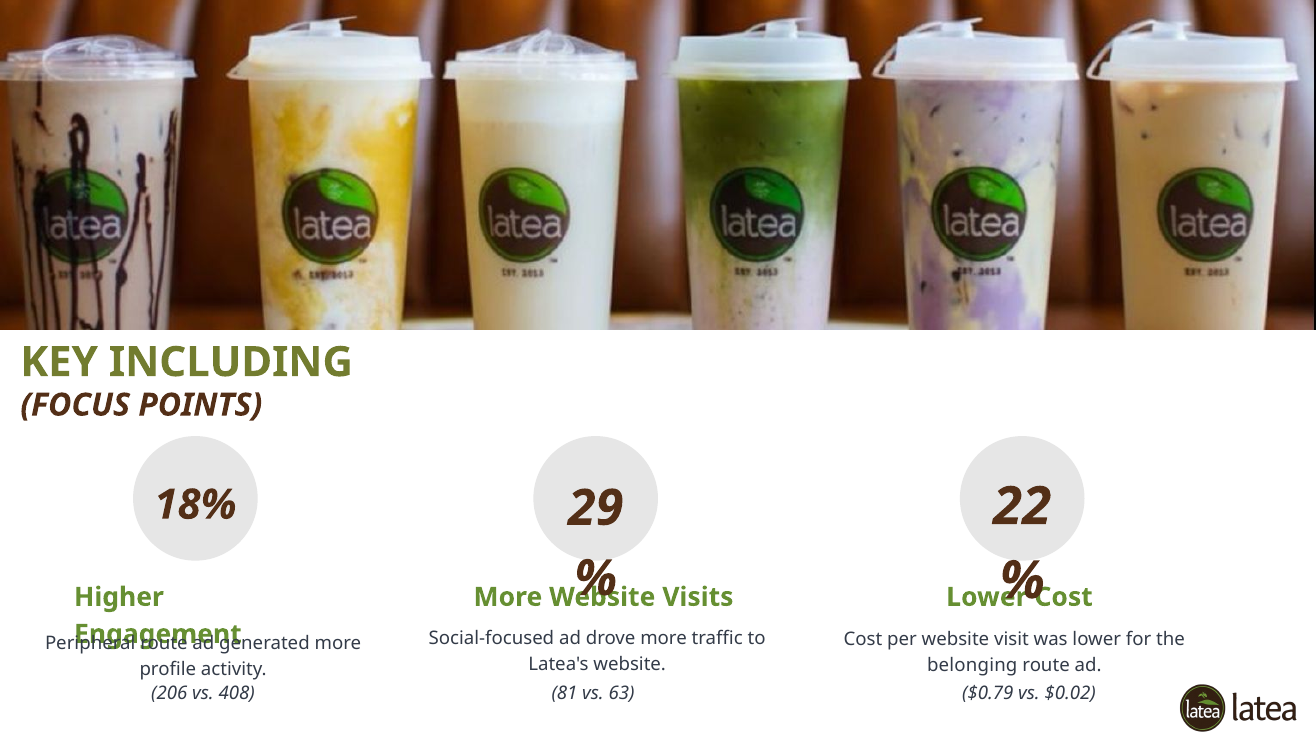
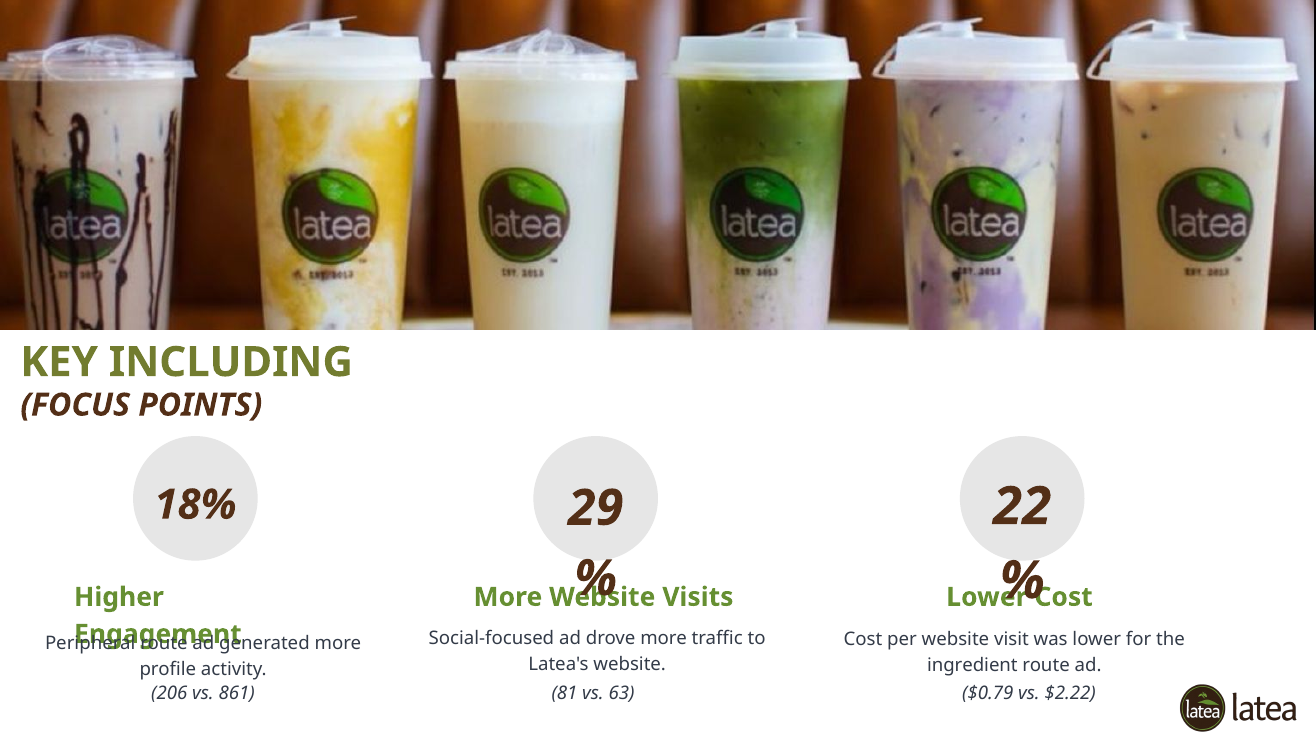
belonging: belonging -> ingredient (972, 666)
408: 408 -> 861 (237, 694)
$0.02: $0.02 -> $2.22 (1070, 694)
